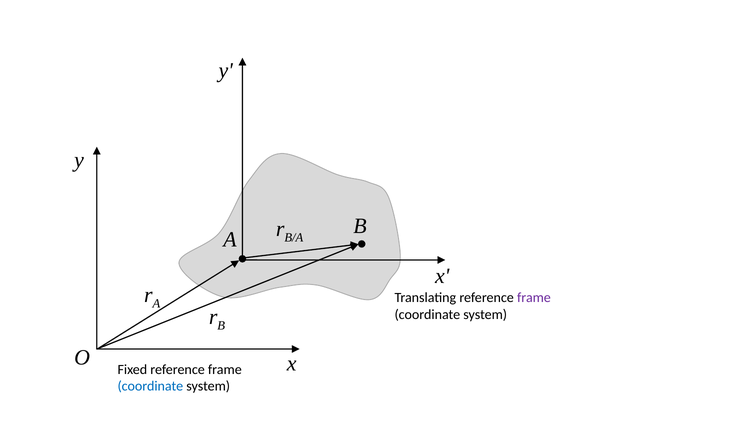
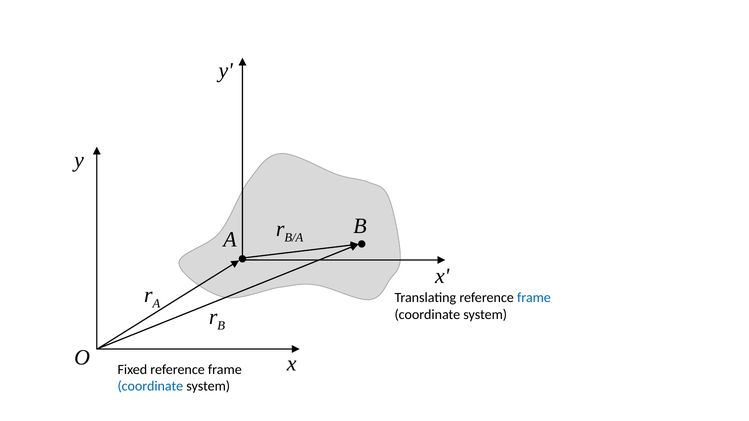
frame colour: purple -> blue (534, 298)
